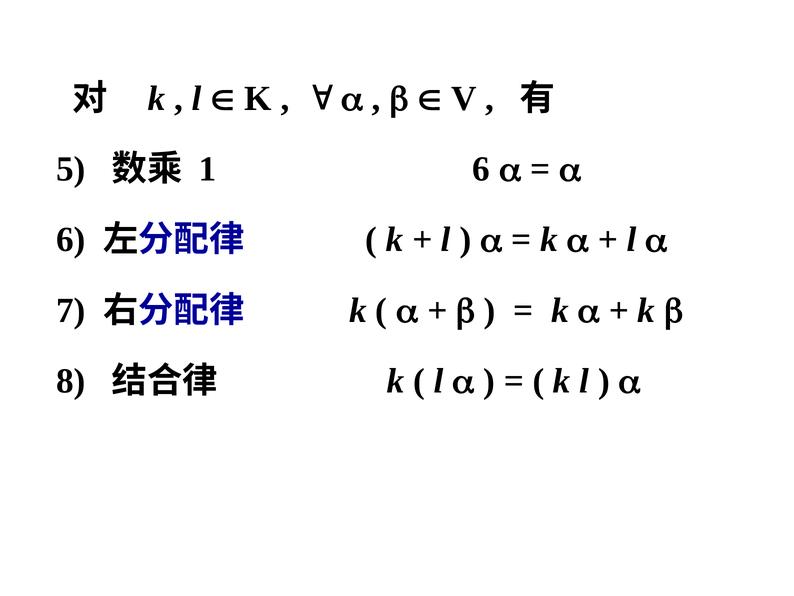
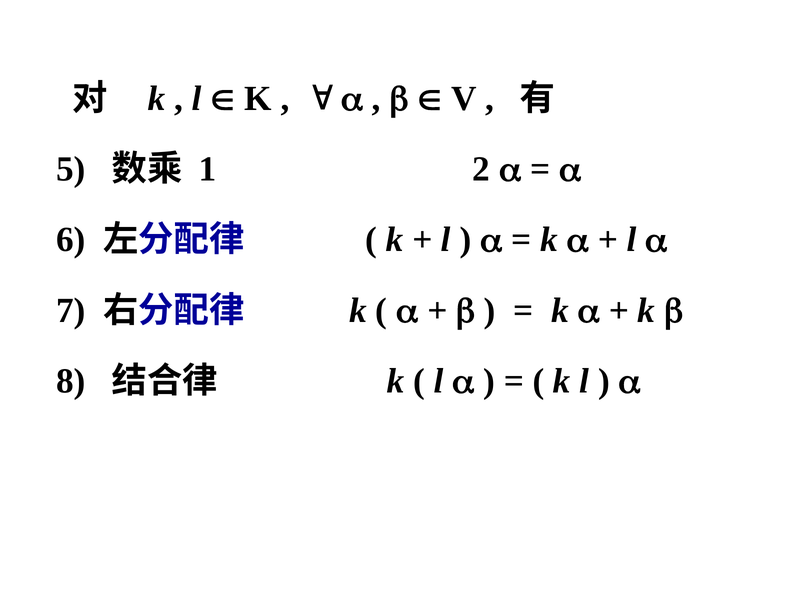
1 6: 6 -> 2 (481, 169)
